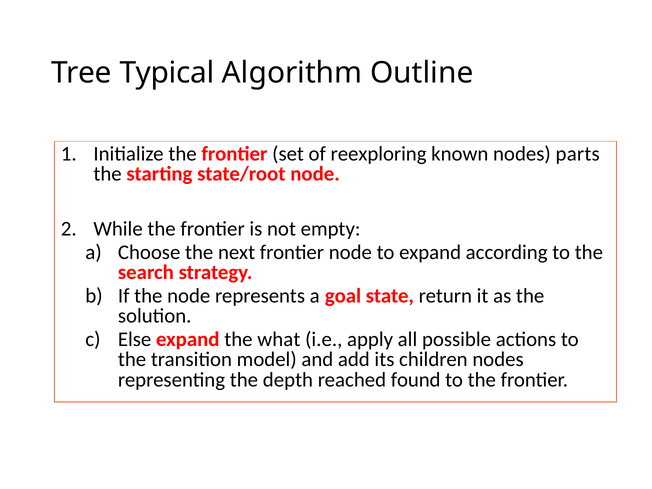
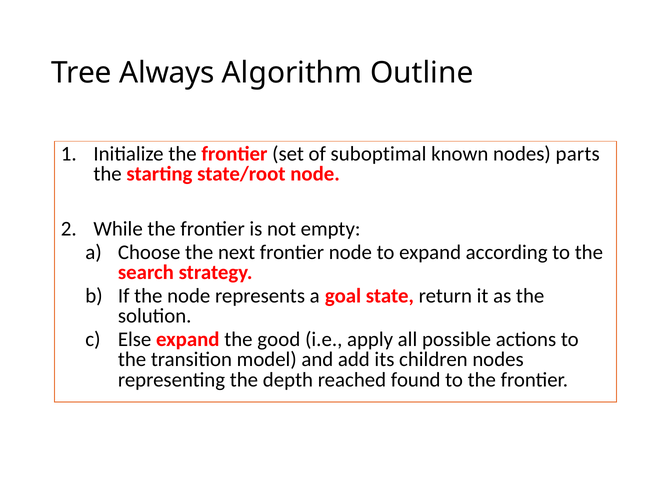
Typical: Typical -> Always (167, 73)
reexploring: reexploring -> suboptimal (379, 154)
what: what -> good (279, 339)
